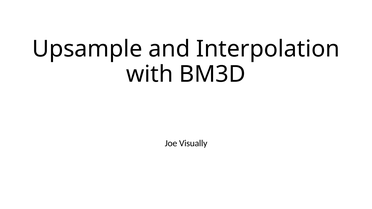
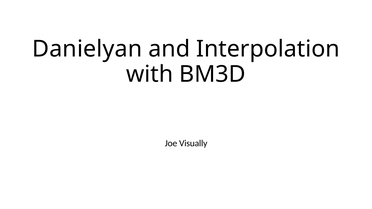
Upsample: Upsample -> Danielyan (87, 49)
